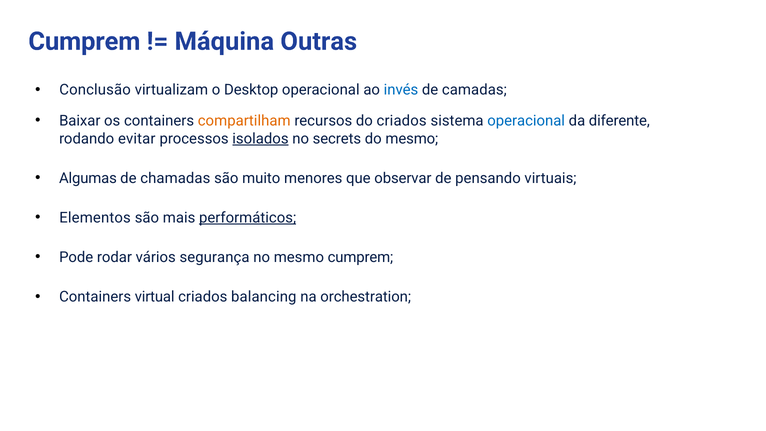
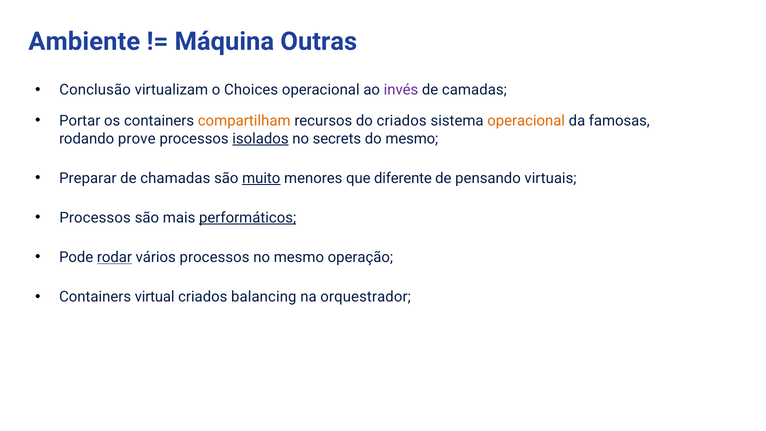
Cumprem: Cumprem -> Ambiente (84, 41)
Desktop: Desktop -> Choices (251, 90)
invés colour: blue -> purple (401, 90)
Baixar: Baixar -> Portar (80, 121)
operacional colour: blue -> orange (526, 121)
diferente: diferente -> famosas (619, 121)
evitar: evitar -> prove (137, 139)
Algumas: Algumas -> Preparar (88, 178)
muito underline: none -> present (261, 178)
observar: observar -> diferente (403, 178)
Elementos: Elementos -> Processos (95, 218)
rodar underline: none -> present (114, 257)
vários segurança: segurança -> processos (215, 257)
mesmo cumprem: cumprem -> operação (360, 257)
orchestration: orchestration -> orquestrador (366, 297)
